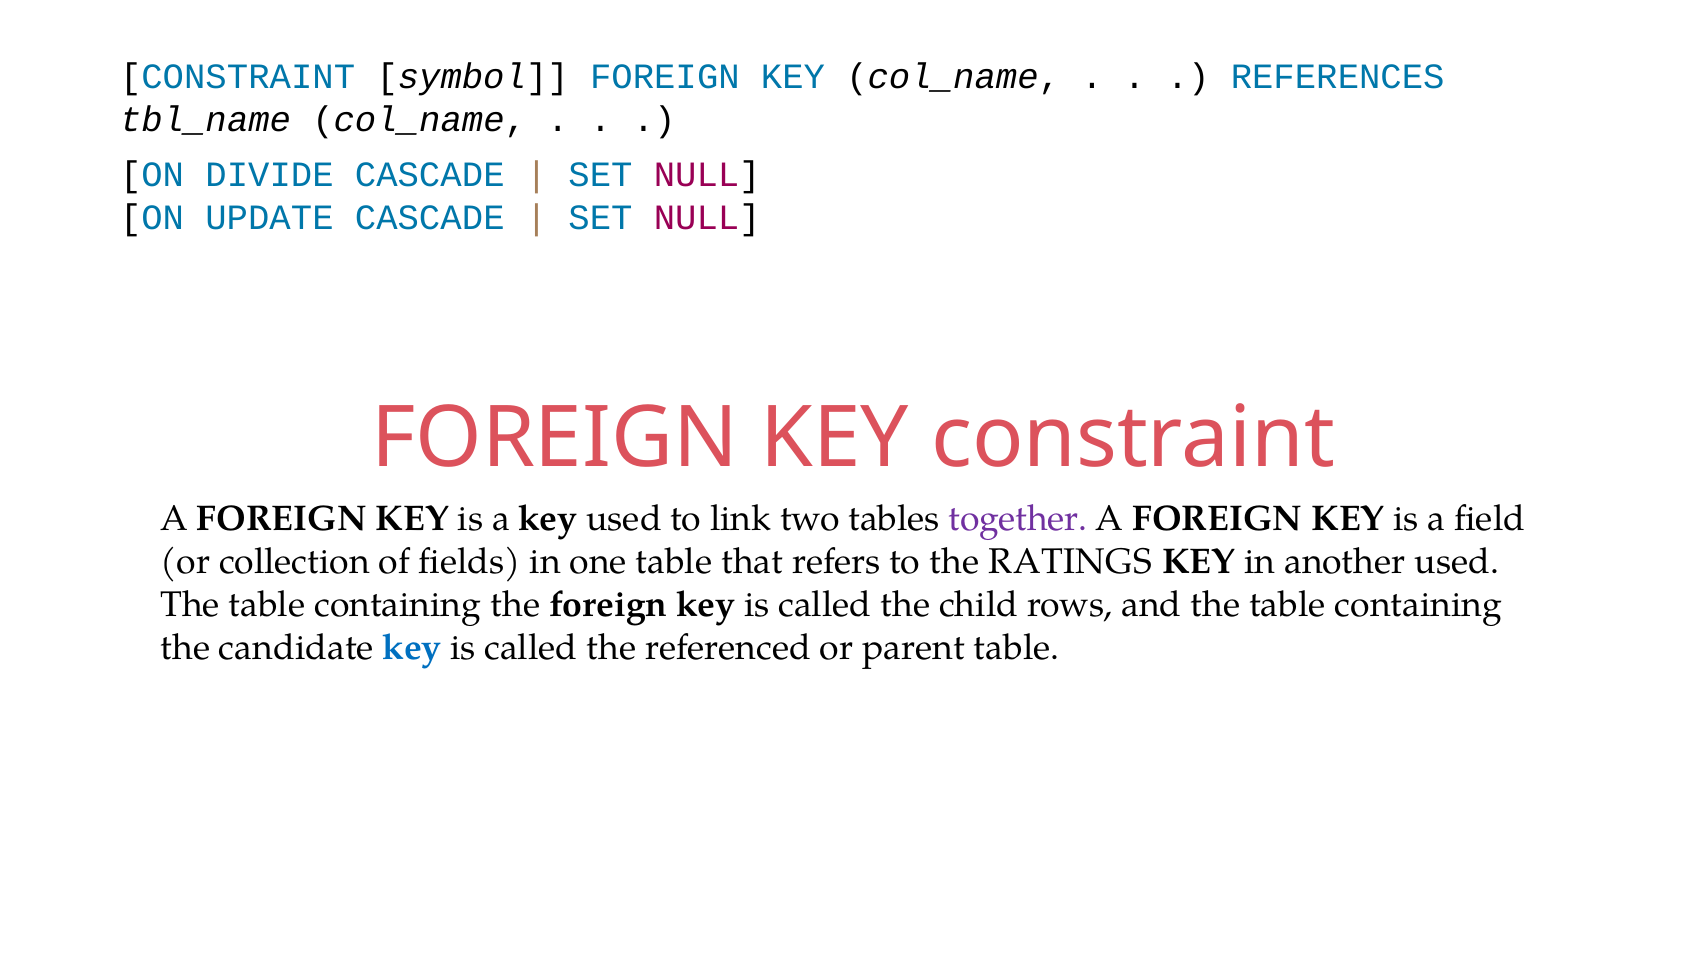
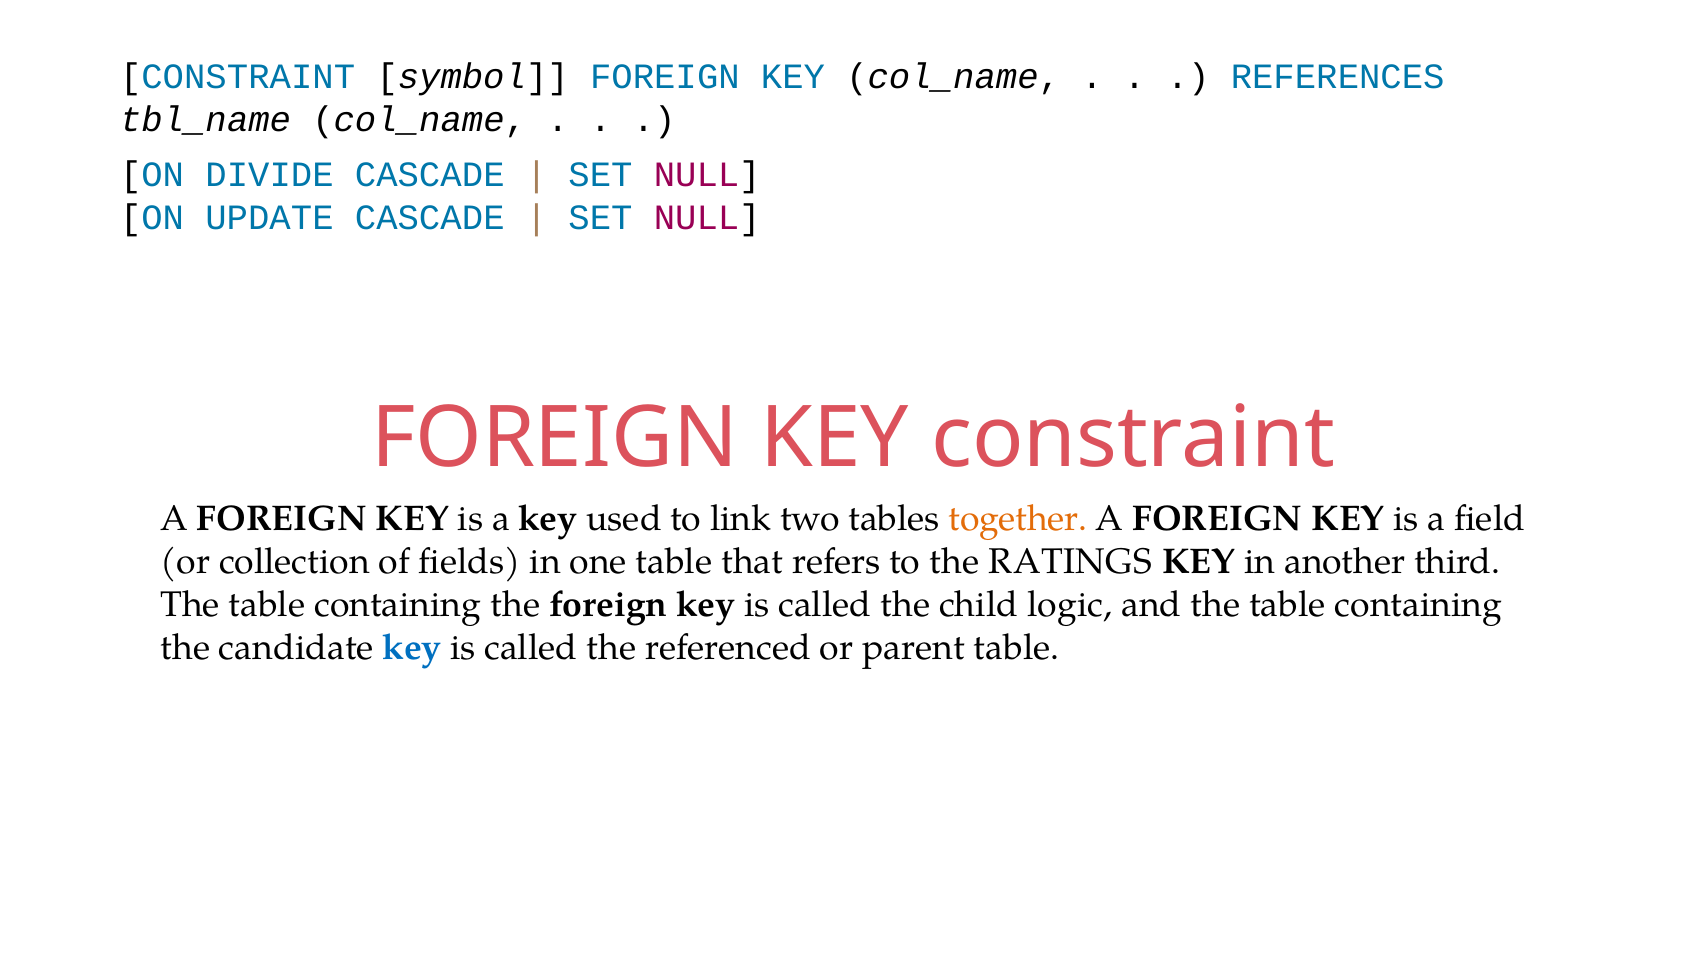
together colour: purple -> orange (1018, 519)
another used: used -> third (1457, 562)
rows: rows -> logic (1070, 605)
